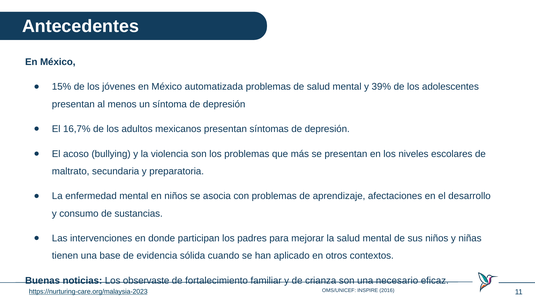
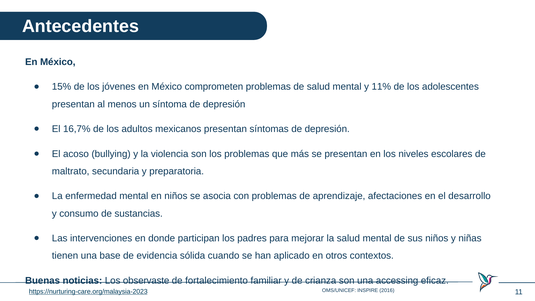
automatizada: automatizada -> comprometen (214, 87)
39%: 39% -> 11% (381, 87)
necesario: necesario -> accessing (397, 281)
